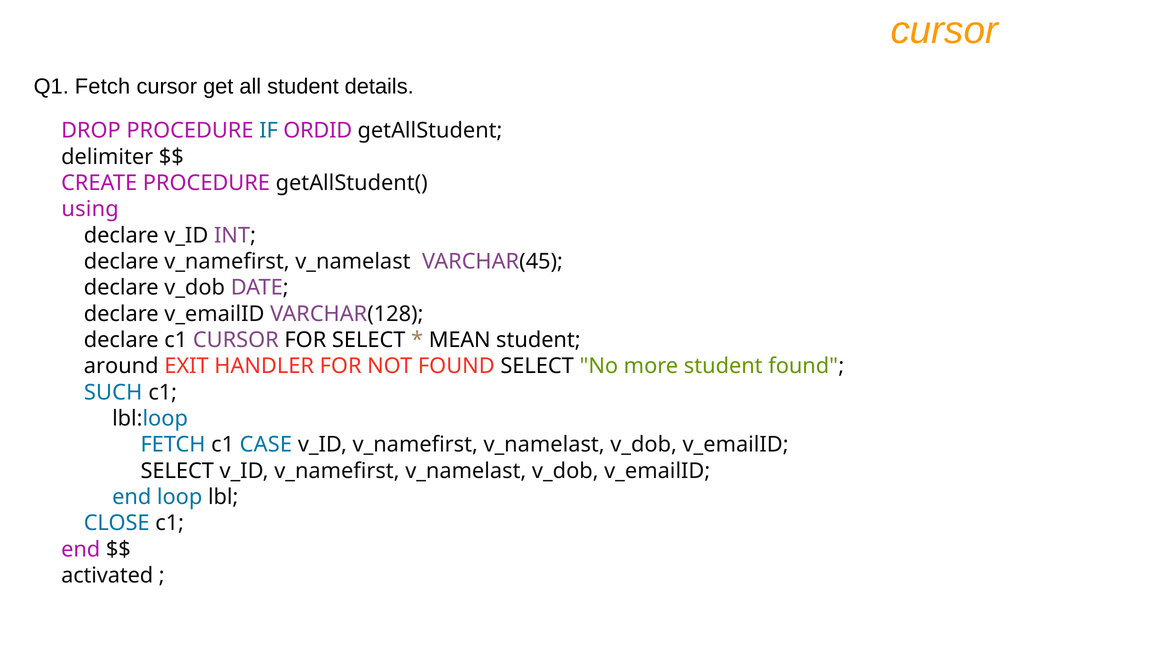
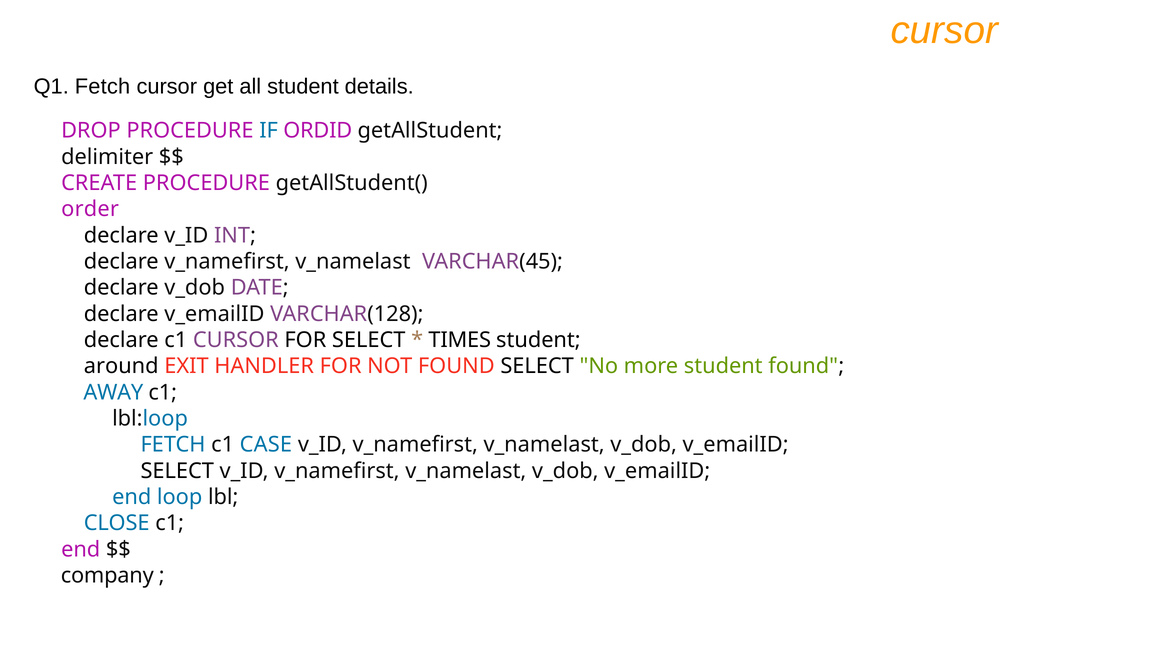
using: using -> order (90, 209)
MEAN: MEAN -> TIMES (460, 340)
SUCH: SUCH -> AWAY (113, 392)
activated: activated -> company (107, 576)
